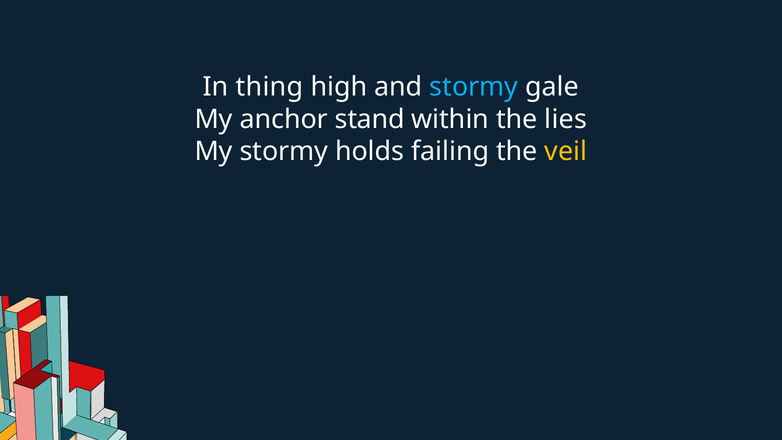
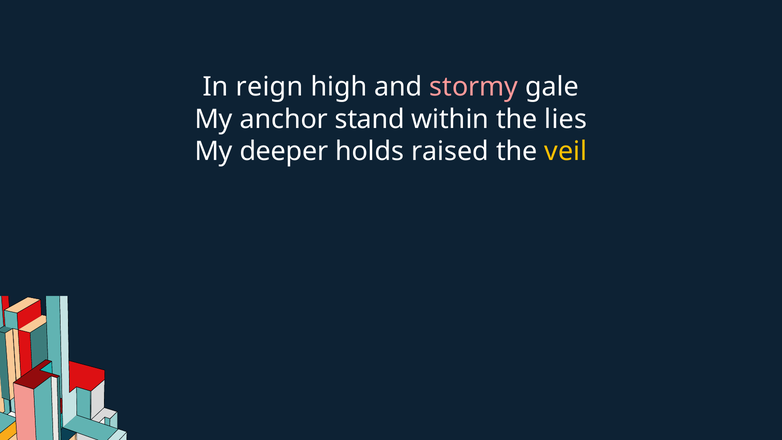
thing: thing -> reign (269, 87)
stormy colour: light blue -> pink (474, 87)
My stormy: stormy -> deeper (284, 151)
failing: failing -> raised (450, 151)
